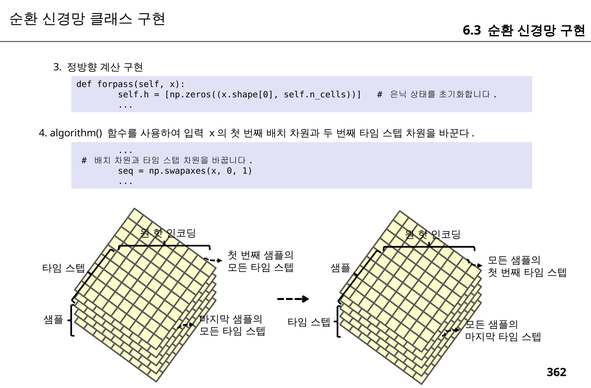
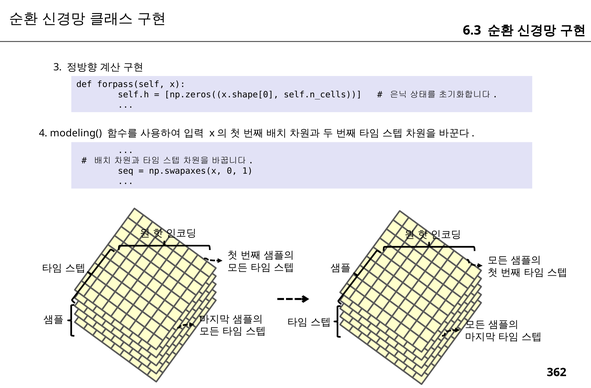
algorithm(: algorithm( -> modeling( (76, 133)
